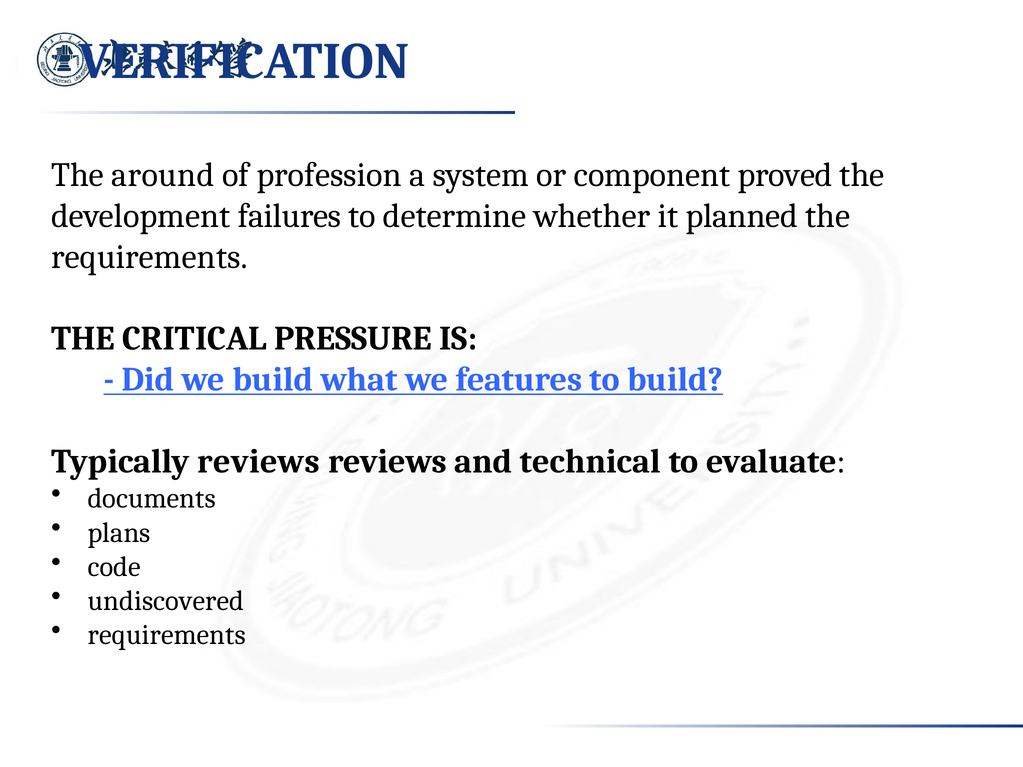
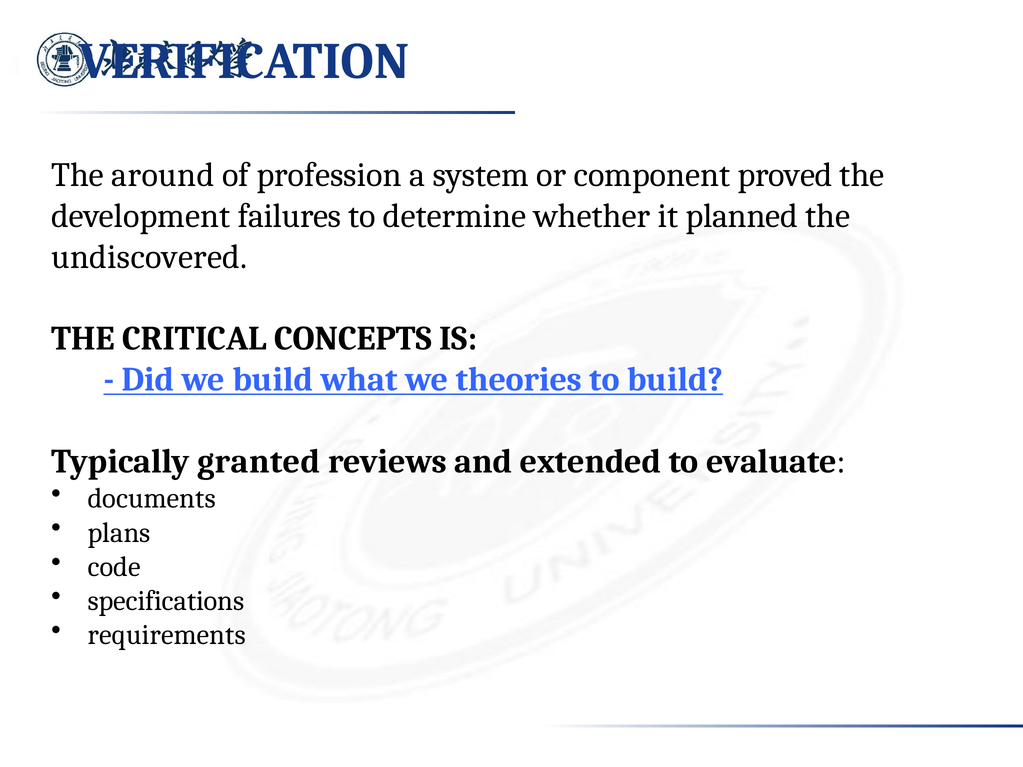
requirements: requirements -> undiscovered (149, 257)
PRESSURE: PRESSURE -> CONCEPTS (353, 339)
features: features -> theories (519, 380)
Typically reviews: reviews -> granted (259, 462)
technical: technical -> extended (590, 462)
undiscovered: undiscovered -> specifications (166, 601)
